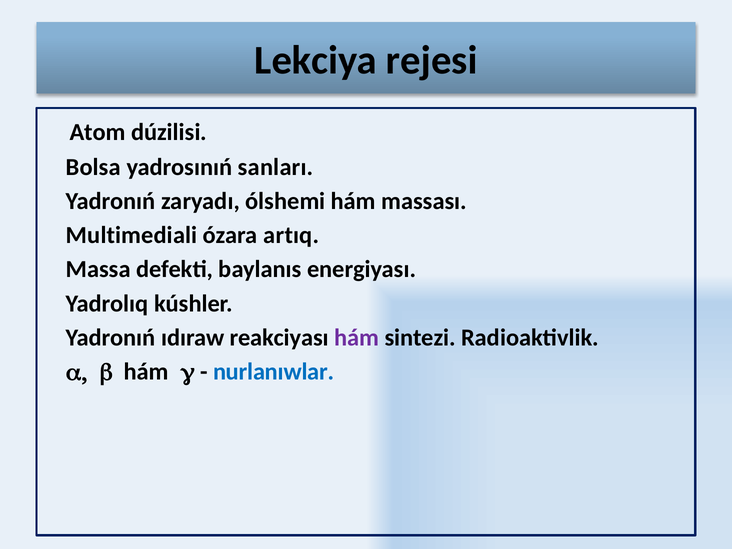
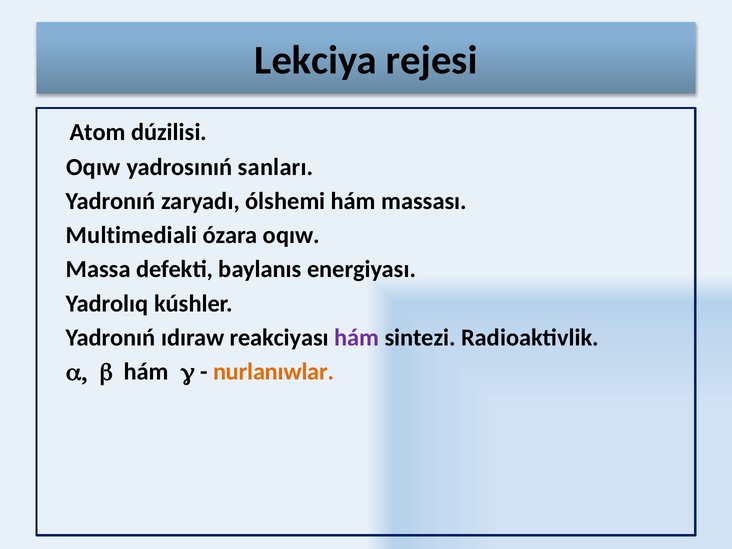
Bolsa: Bolsa -> Oqıw (93, 167)
ózara artıq: artıq -> oqıw (291, 235)
nurlanıwlar colour: blue -> orange (274, 372)
